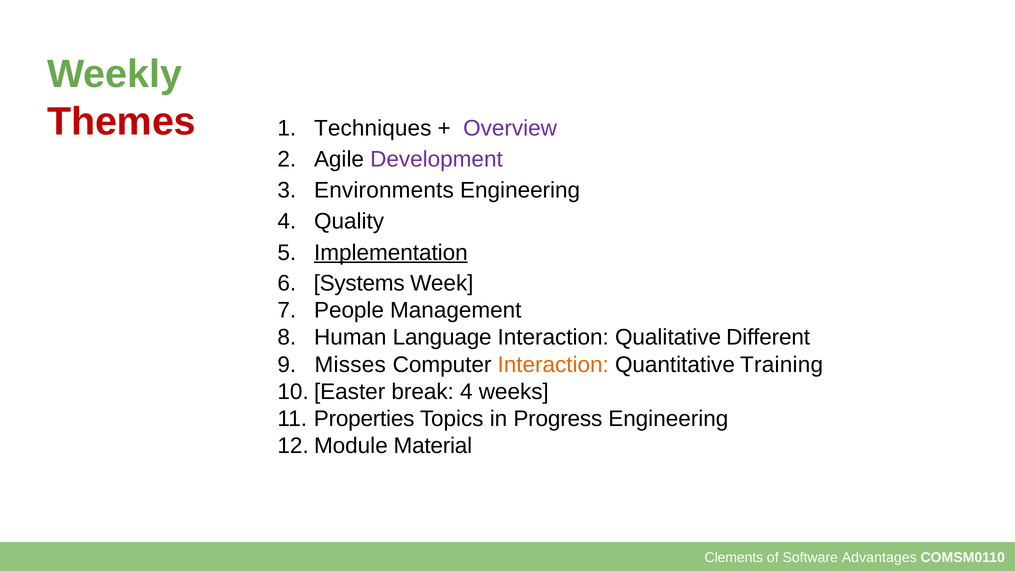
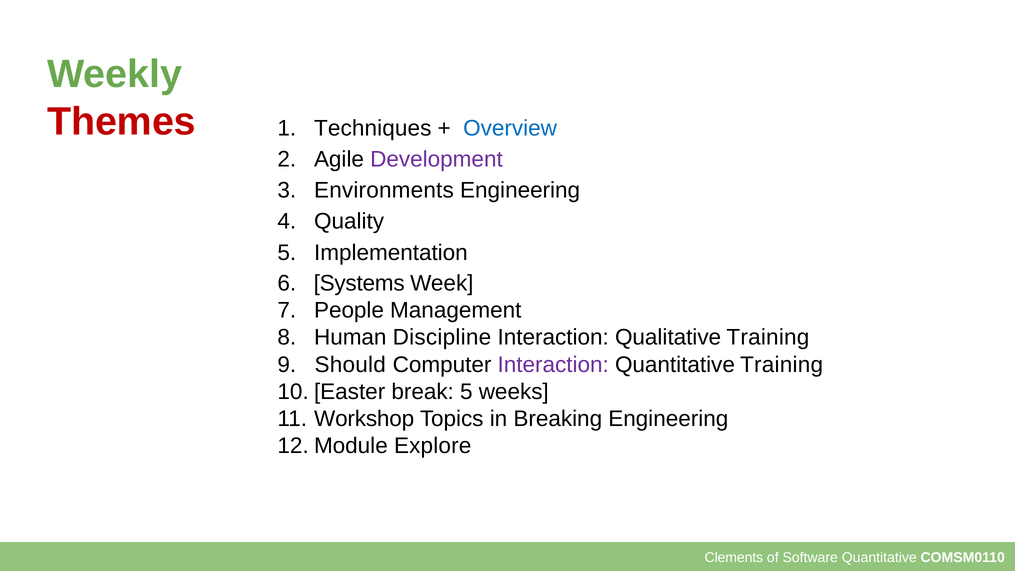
Overview colour: purple -> blue (510, 128)
Implementation underline: present -> none (391, 253)
Language: Language -> Discipline (442, 338)
Qualitative Different: Different -> Training (768, 338)
Misses: Misses -> Should (350, 365)
Interaction colour: orange -> purple (553, 365)
break 4: 4 -> 5 (466, 392)
Properties: Properties -> Workshop (364, 419)
Progress: Progress -> Breaking (558, 419)
Material: Material -> Explore (433, 446)
Software Advantages: Advantages -> Quantitative (879, 557)
